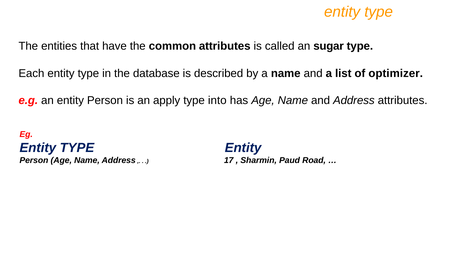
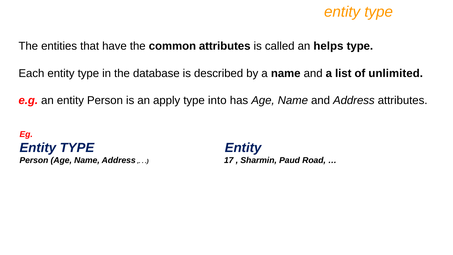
sugar: sugar -> helps (328, 46)
optimizer: optimizer -> unlimited (396, 73)
